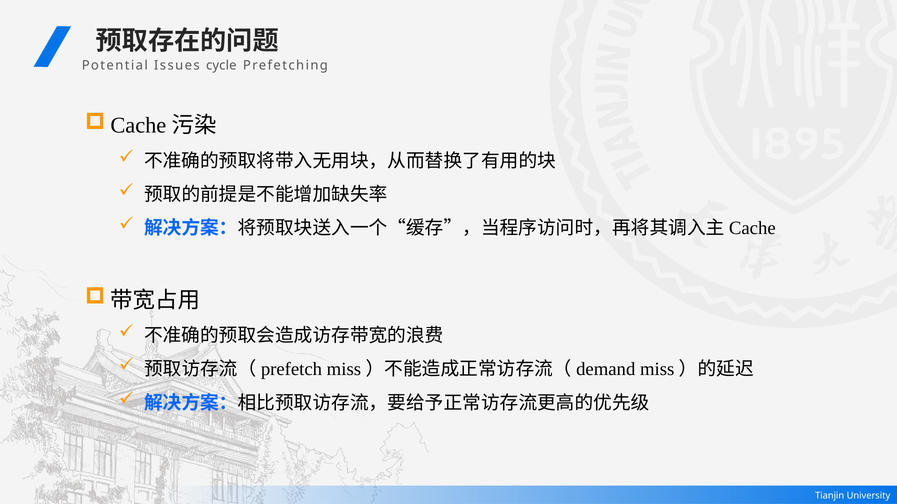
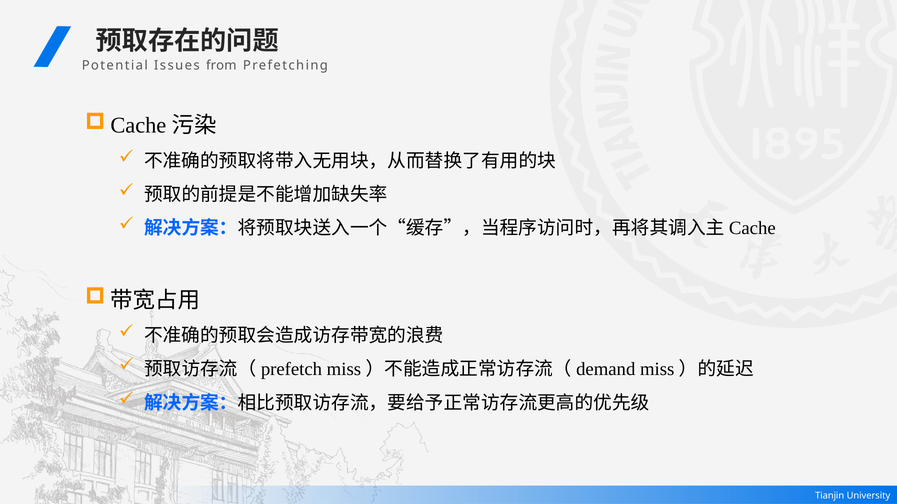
cycle: cycle -> from (221, 65)
